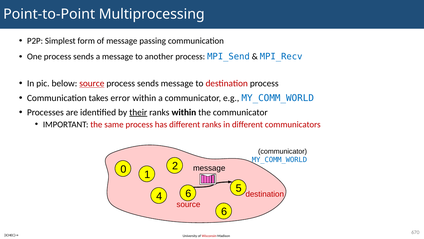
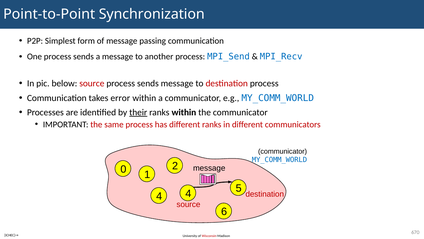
Multiprocessing: Multiprocessing -> Synchronization (152, 14)
source underline: present -> none (92, 83)
4 6: 6 -> 4 (188, 193)
